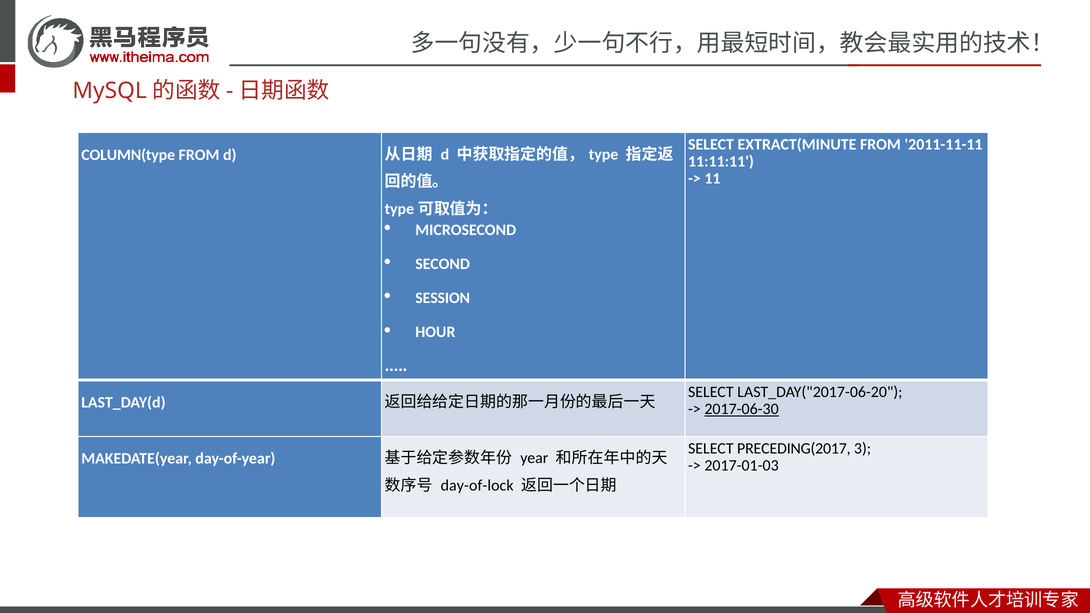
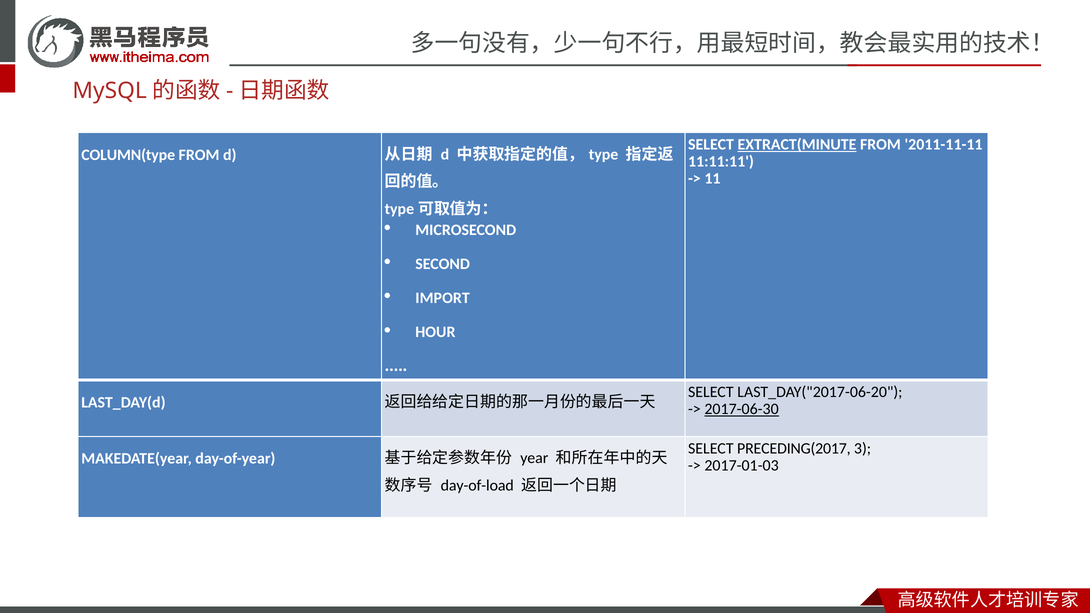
EXTRACT(MINUTE underline: none -> present (797, 145)
SESSION: SESSION -> IMPORT (443, 298)
day-of-lock: day-of-lock -> day-of-load (477, 486)
